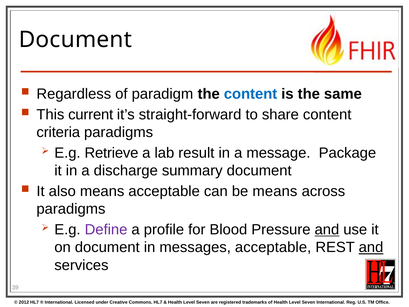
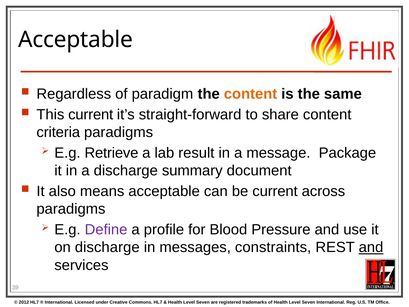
Document: Document -> Acceptable (76, 40)
content colour: blue -> orange (251, 94)
be means: means -> current (275, 191)
and underline: present -> none (327, 230)
on document: document -> discharge (107, 247)
messages acceptable: acceptable -> constraints (273, 247)
